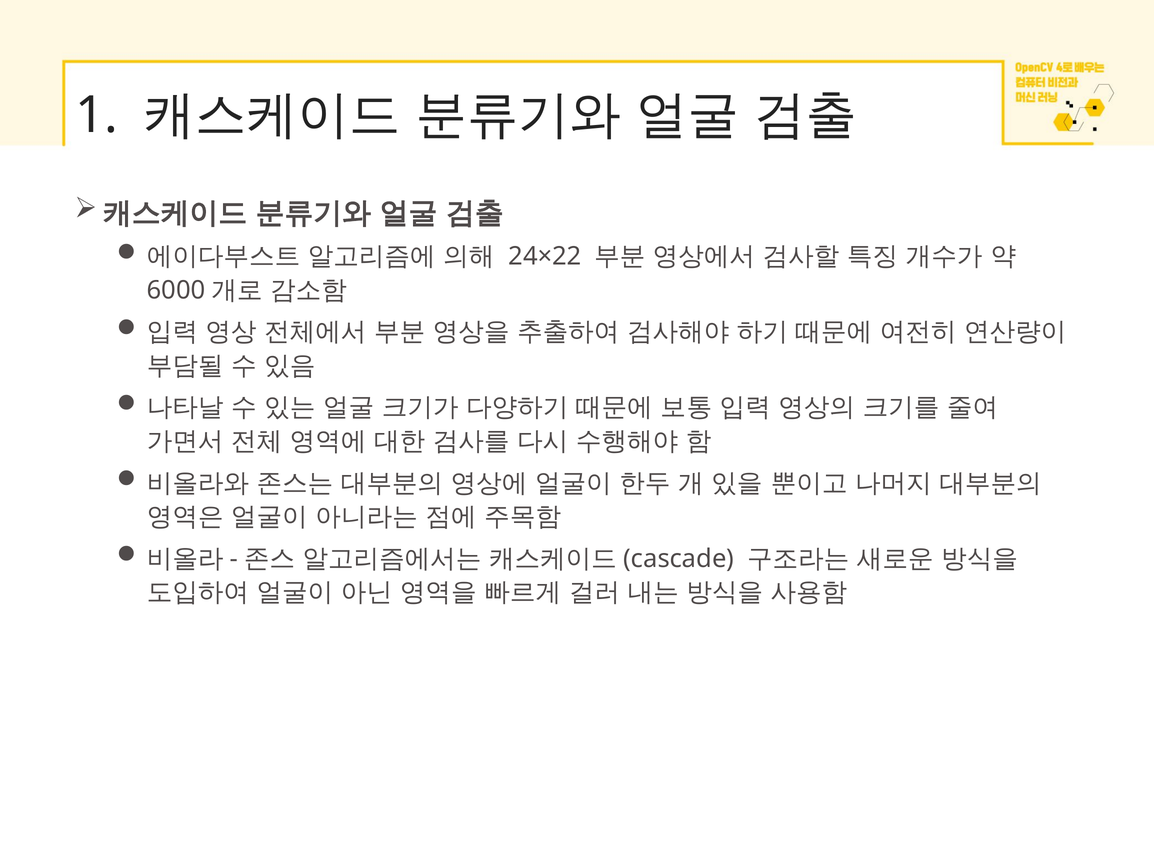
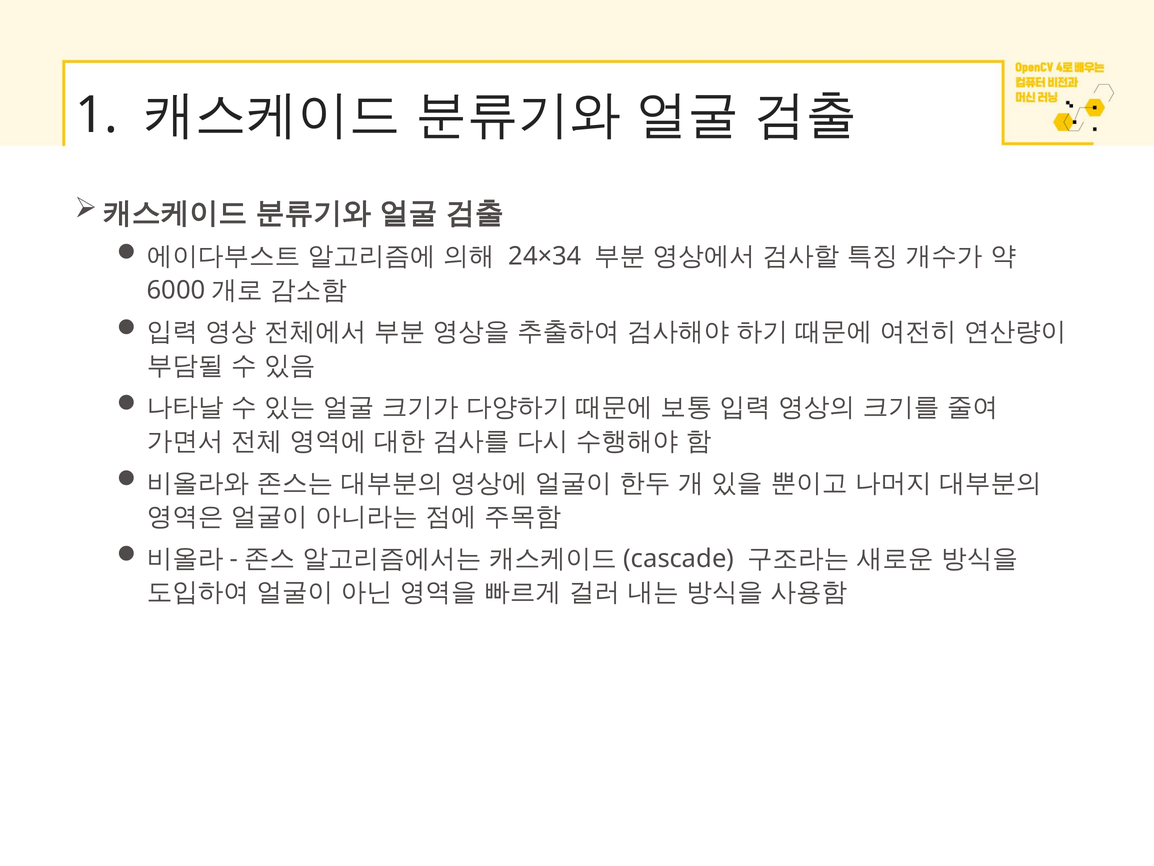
24×22: 24×22 -> 24×34 (545, 256)
